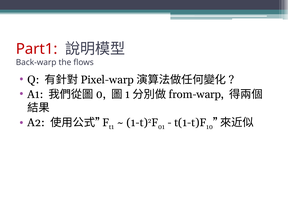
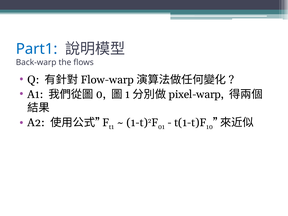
Part1 colour: red -> blue (37, 49)
Pixel-warp: Pixel-warp -> Flow-warp (107, 80)
from-warp: from-warp -> pixel-warp (196, 94)
